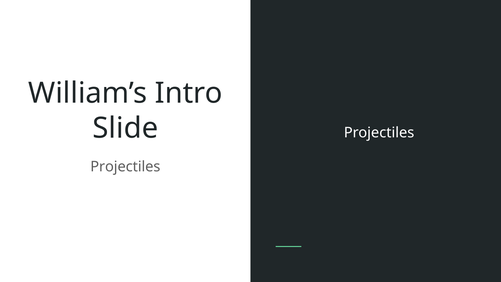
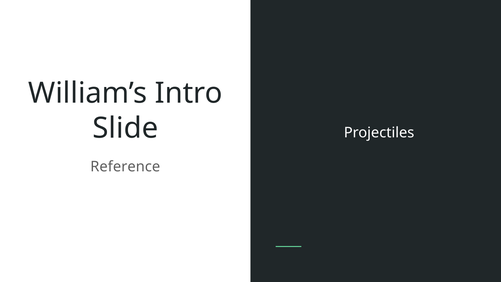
Projectiles: Projectiles -> Reference (125, 167)
